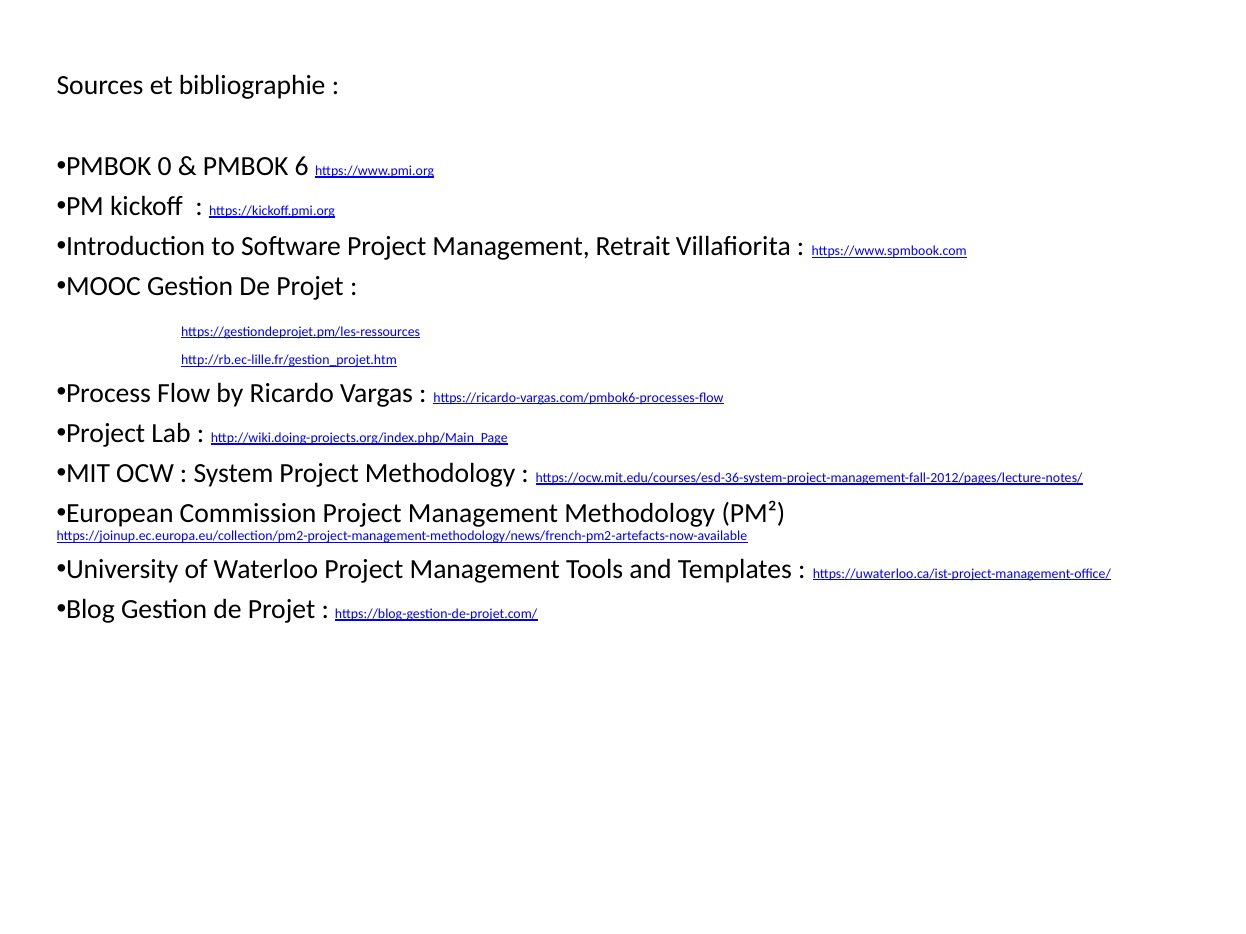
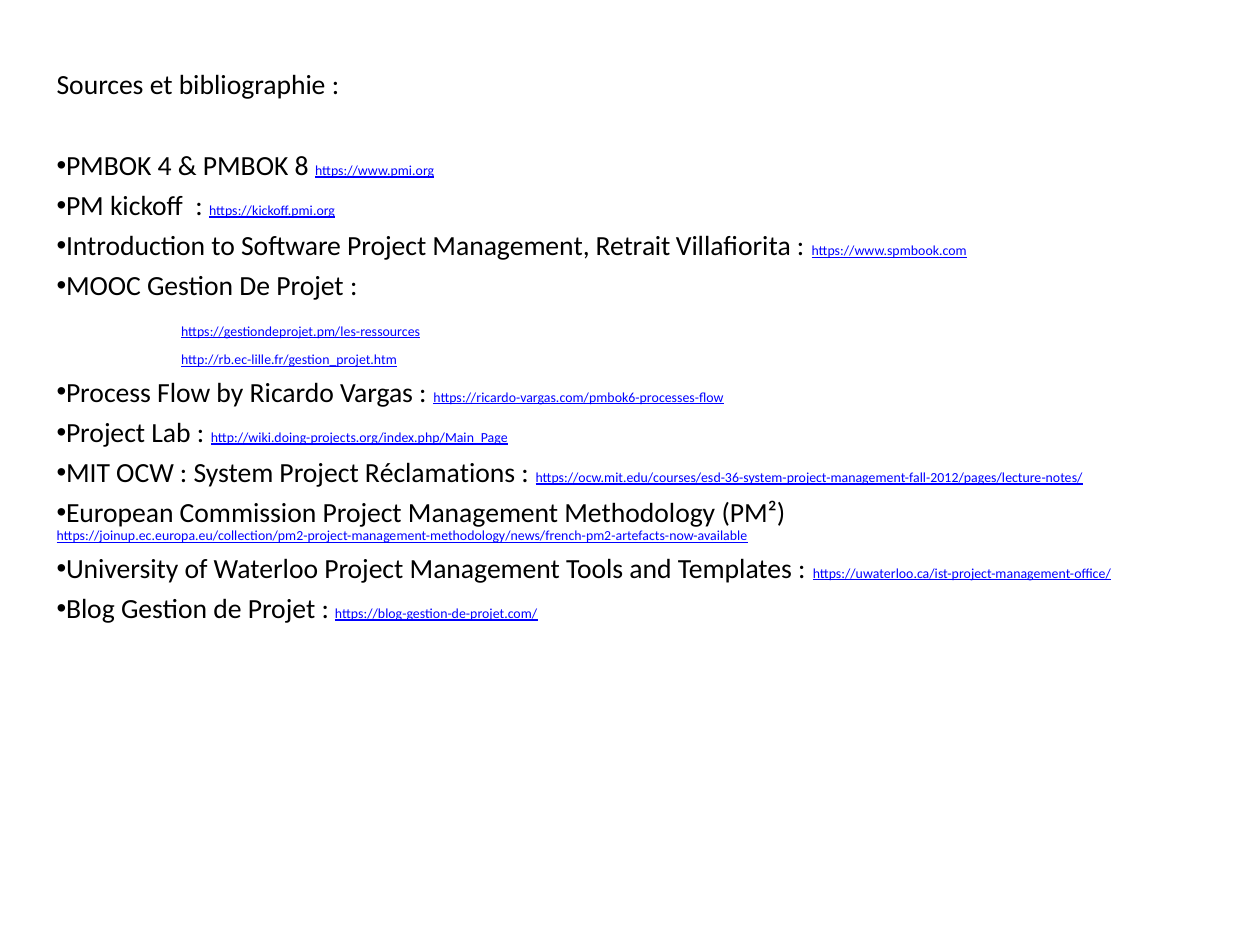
0: 0 -> 4 (165, 166)
6: 6 -> 8 (302, 166)
Project Methodology: Methodology -> Réclamations (440, 474)
